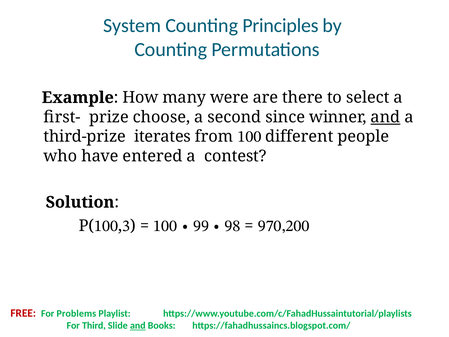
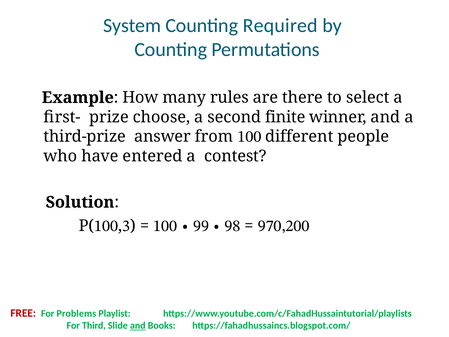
Principles: Principles -> Required (280, 25)
were: were -> rules (229, 98)
since: since -> finite (285, 117)
and underline: present -> none (385, 117)
iterates: iterates -> answer (162, 136)
